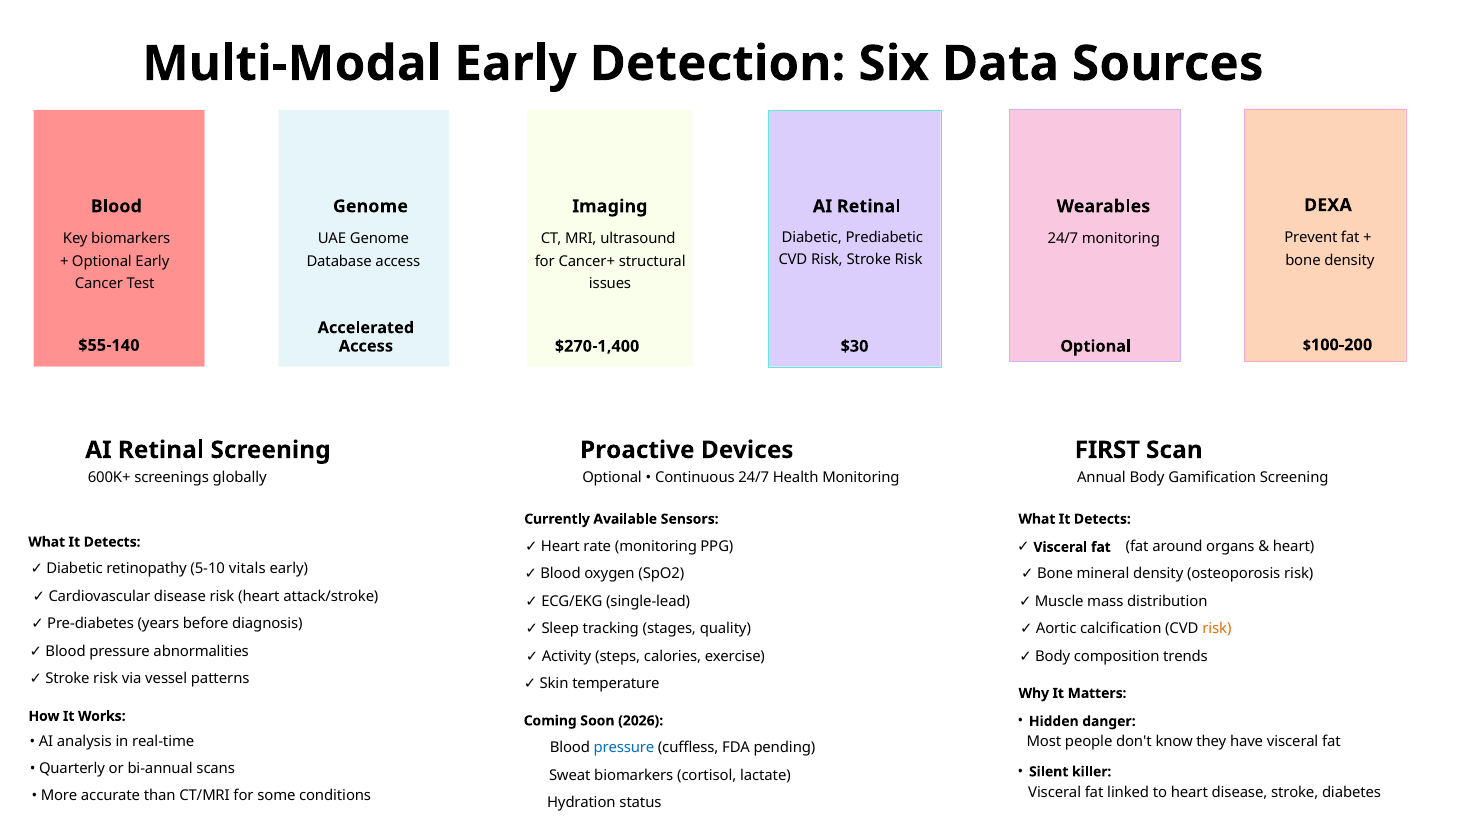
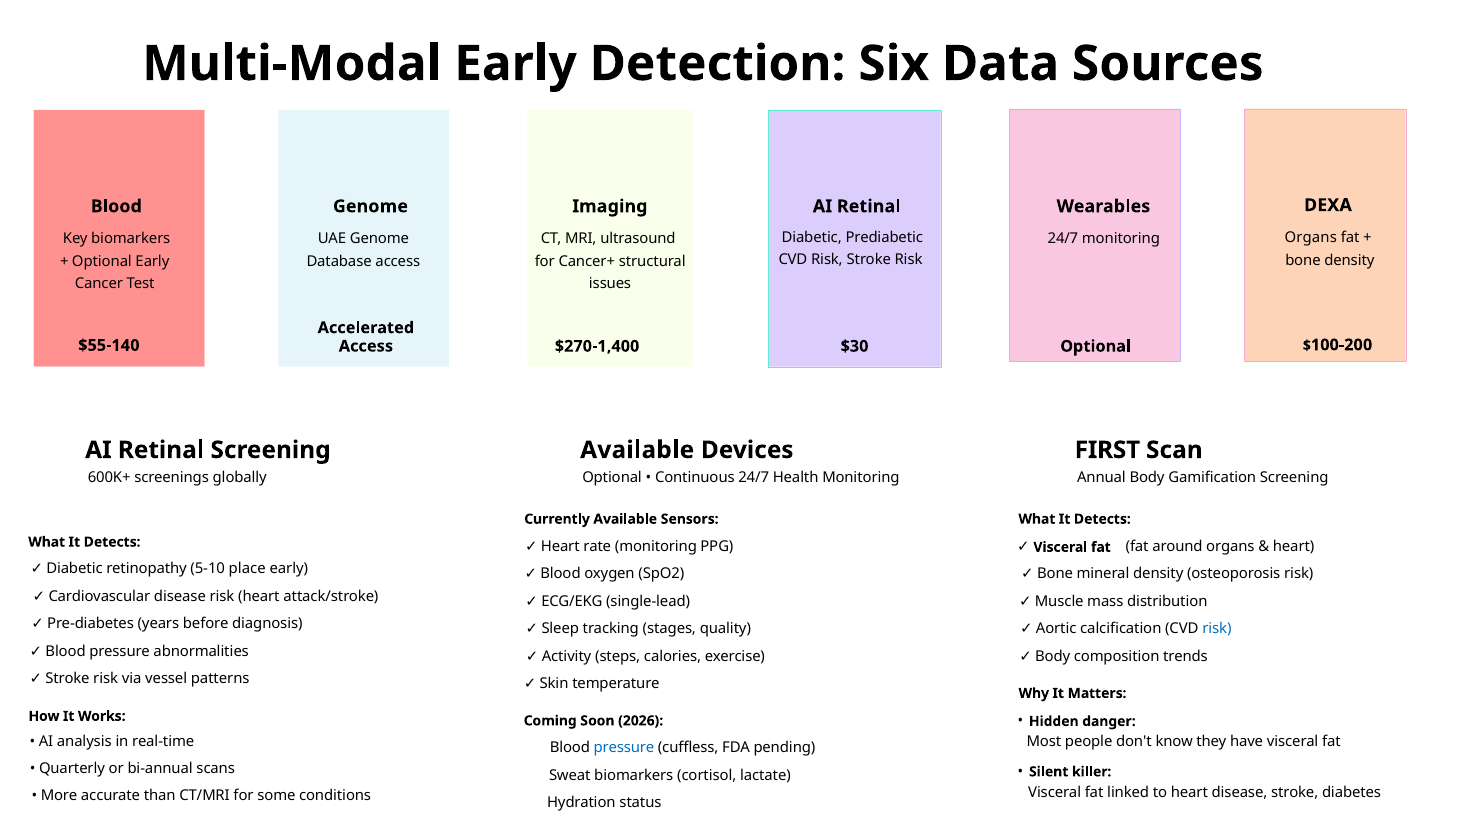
Prevent: Prevent -> Organs (1311, 238)
Proactive: Proactive -> Available (637, 450)
vitals: vitals -> place (247, 569)
risk colour: orange -> blue (1217, 629)
